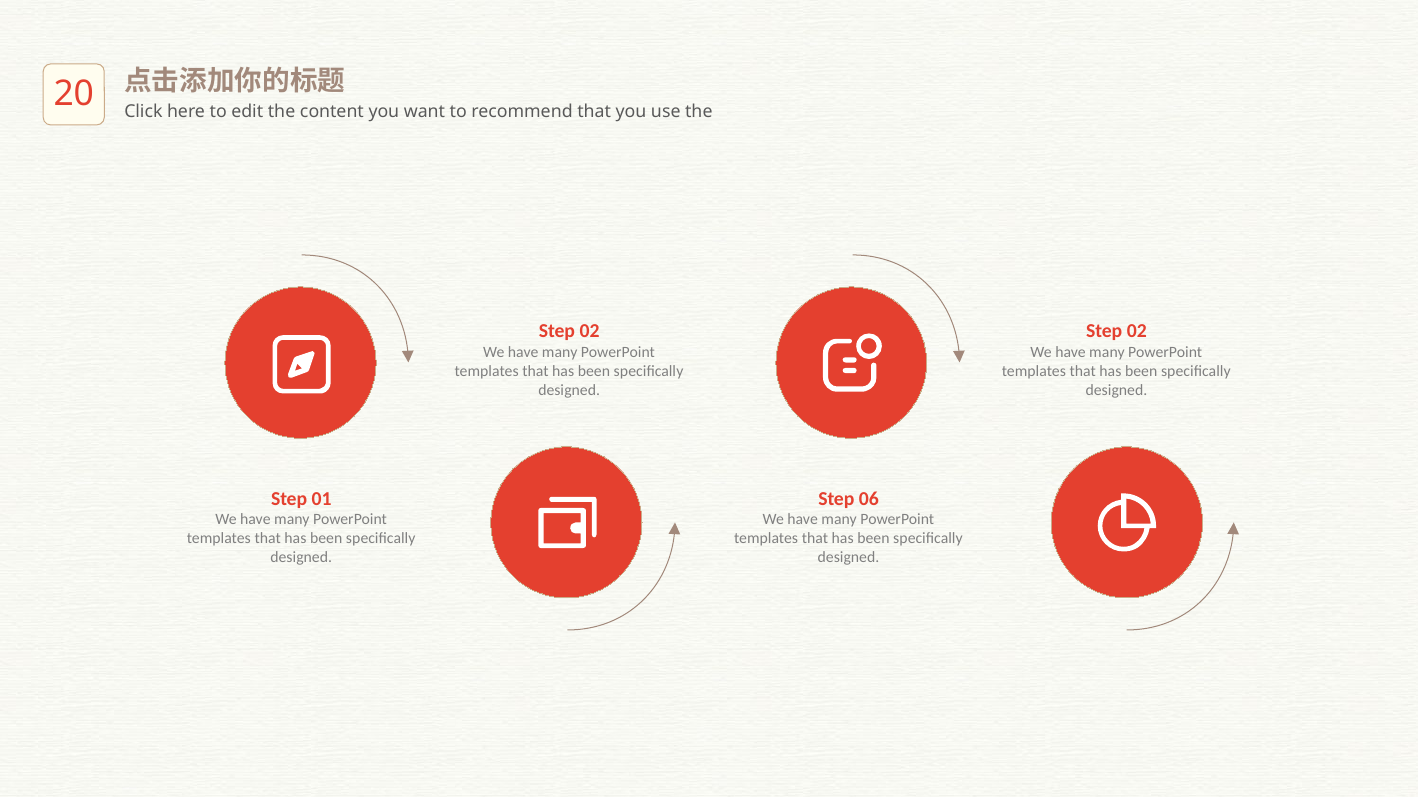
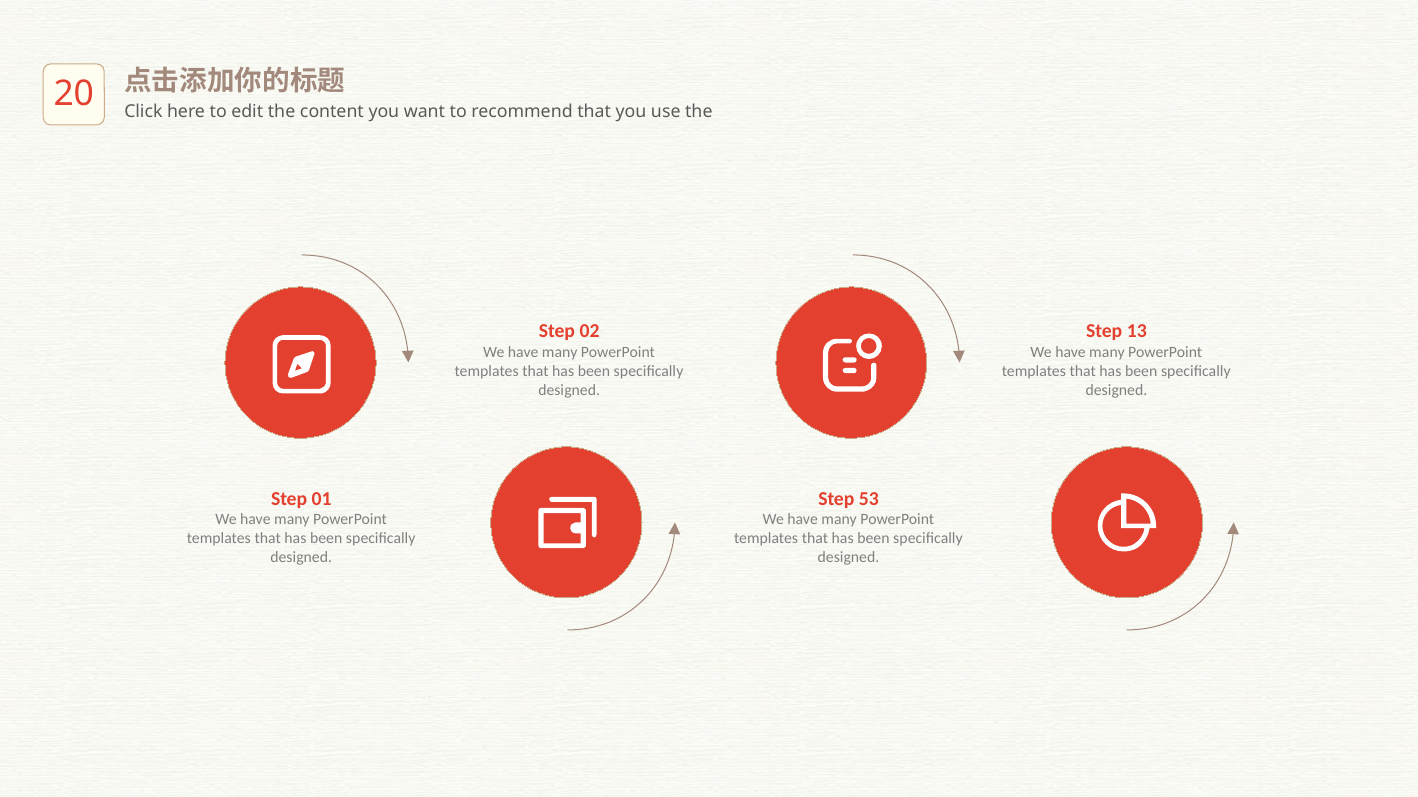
02: 02 -> 13 (1137, 331)
06: 06 -> 53 (869, 499)
